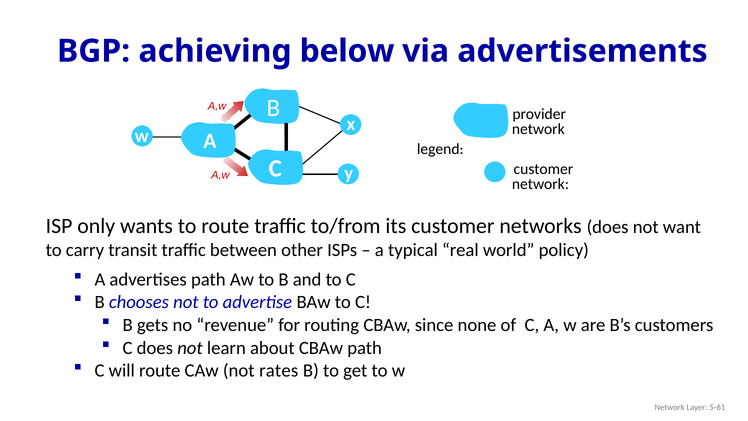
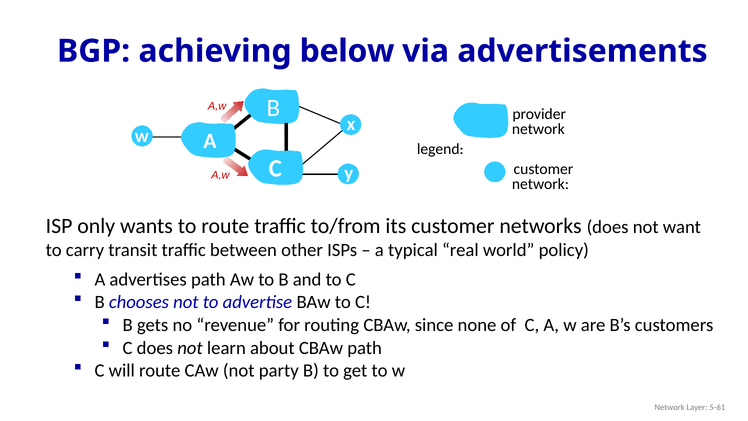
rates: rates -> party (279, 371)
